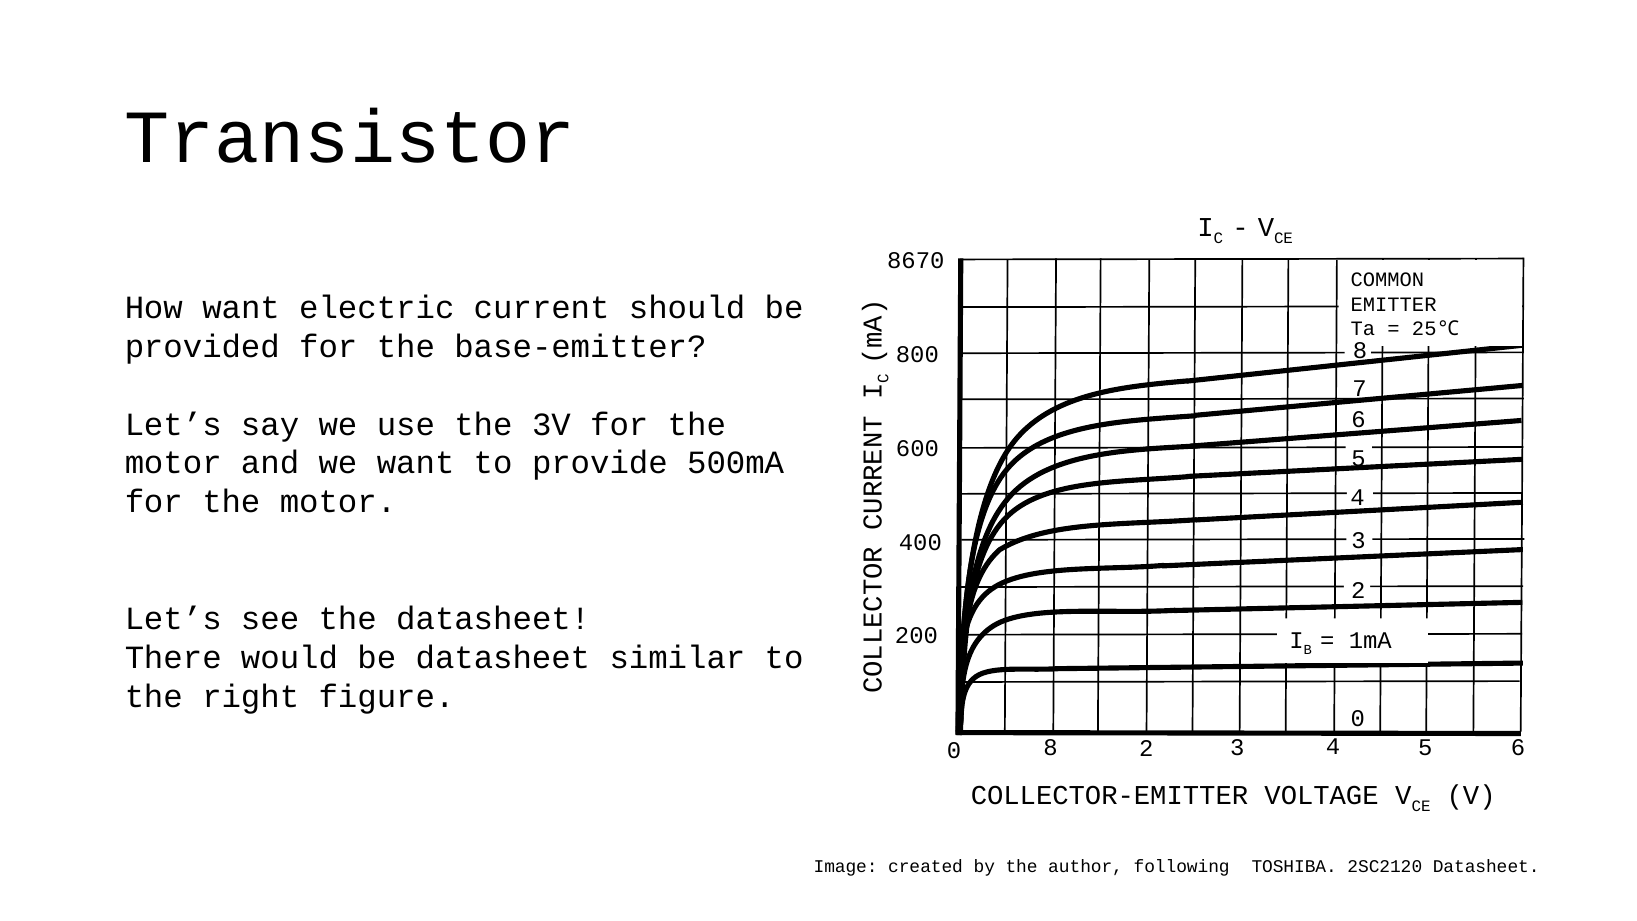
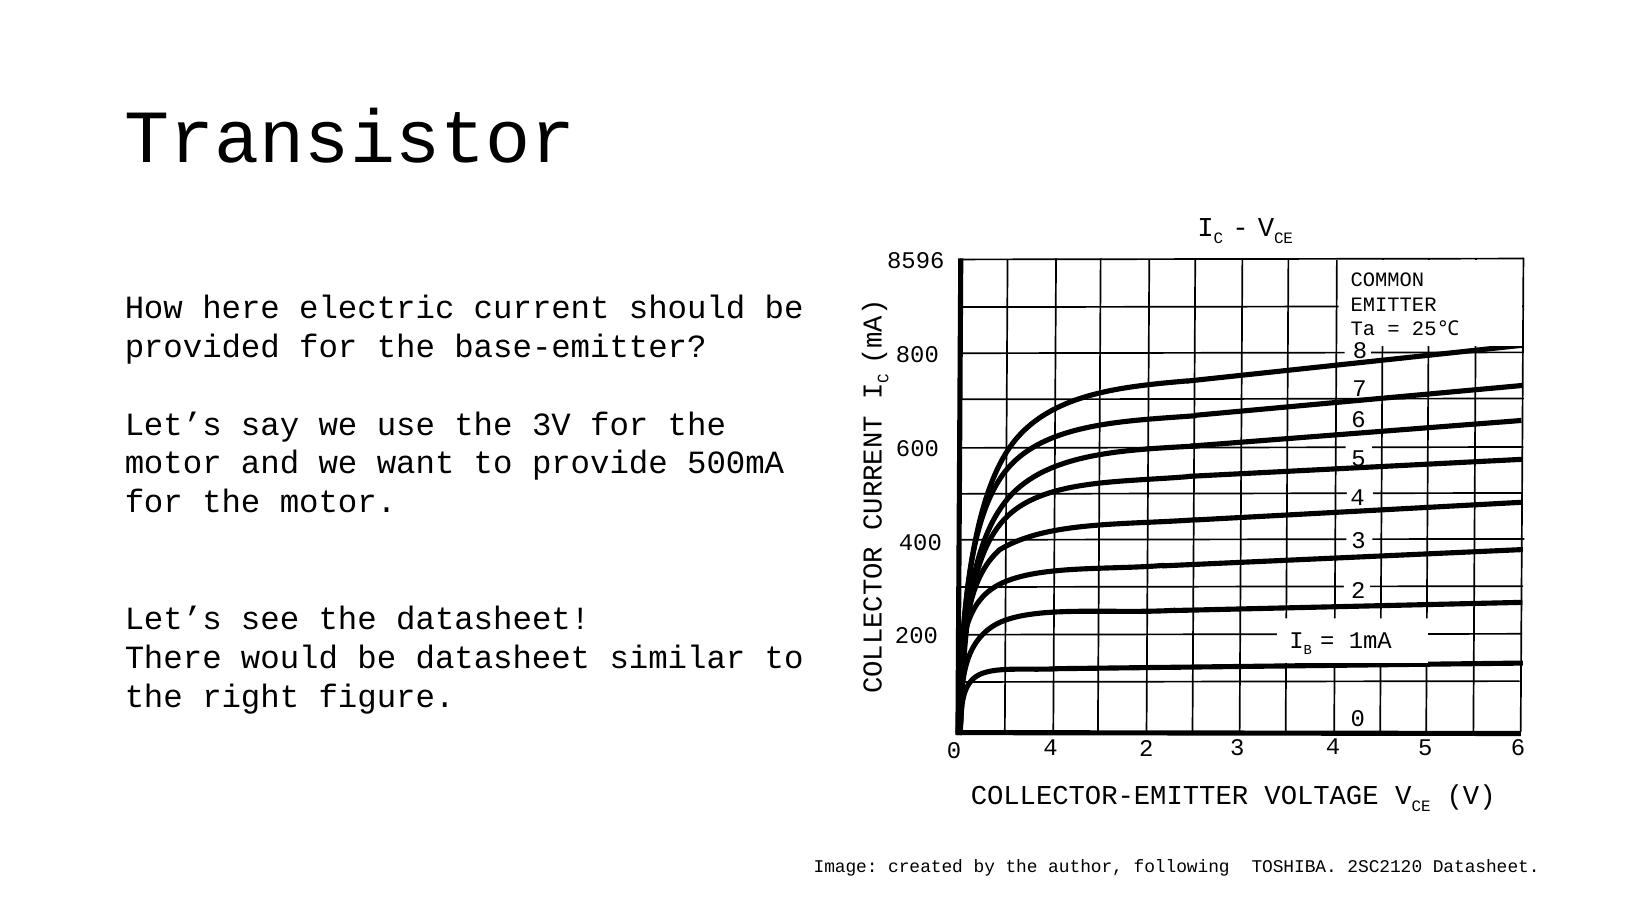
8670: 8670 -> 8596 (916, 261)
How want: want -> here (241, 308)
0 8: 8 -> 4 (1050, 748)
